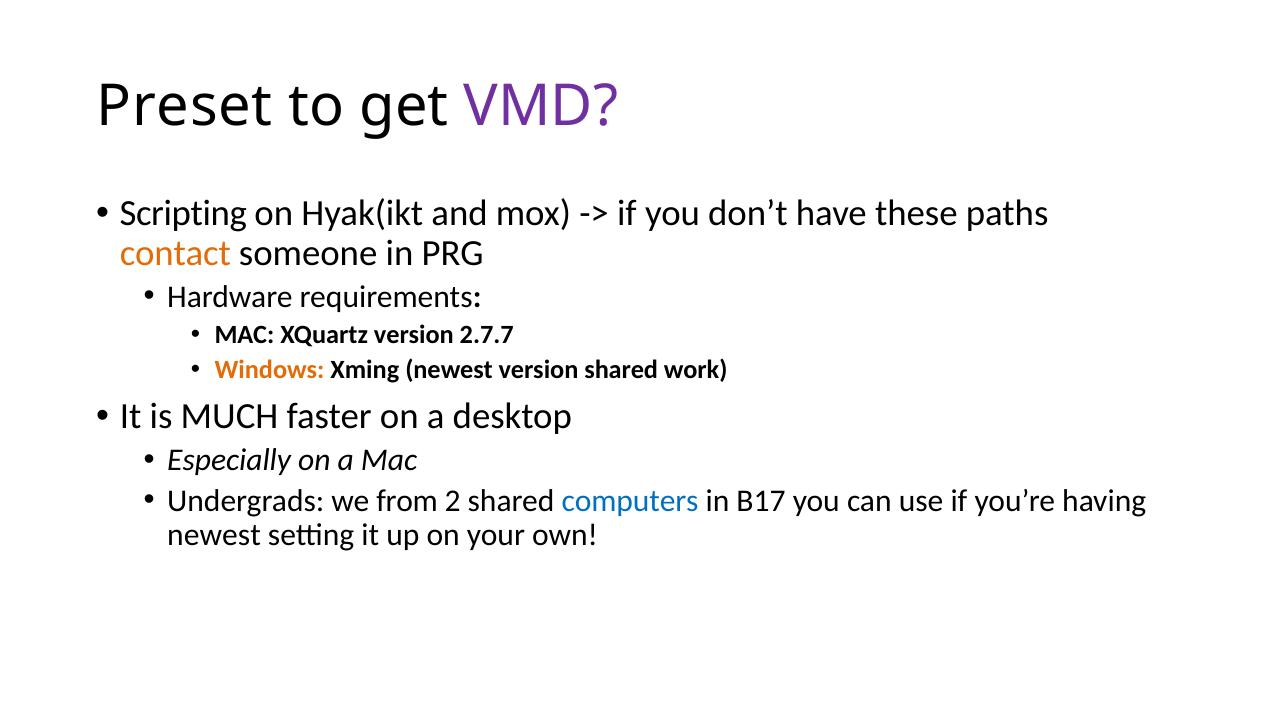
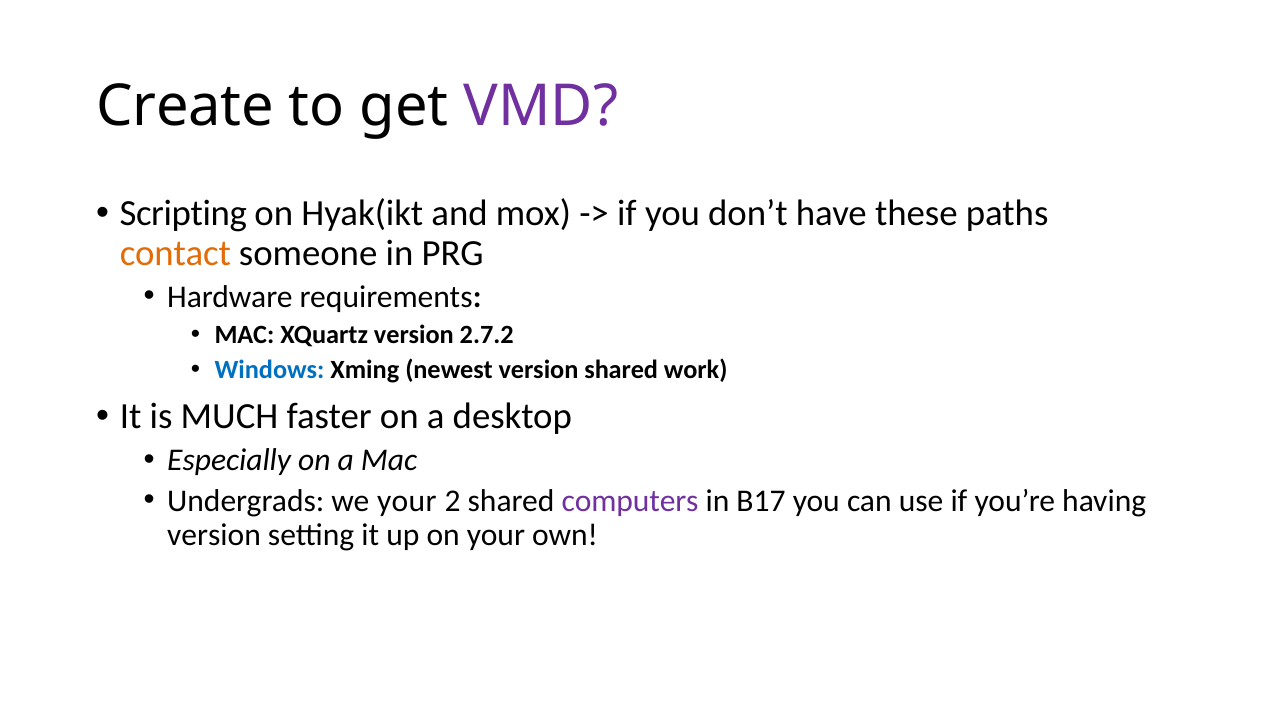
Preset: Preset -> Create (185, 106)
2.7.7: 2.7.7 -> 2.7.2 (487, 334)
Windows colour: orange -> blue (269, 369)
we from: from -> your (407, 501)
computers colour: blue -> purple (630, 501)
newest: newest -> version (214, 535)
